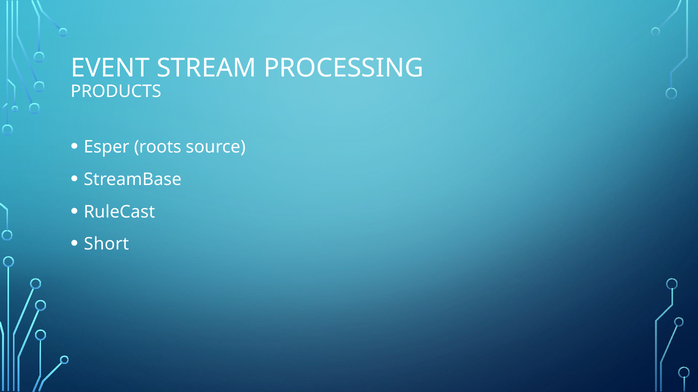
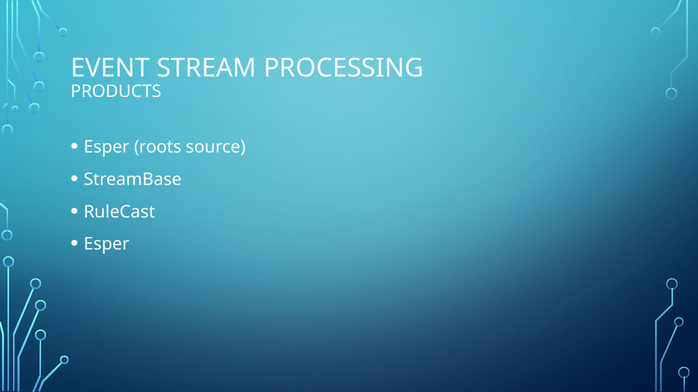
Short: Short -> Esper (107, 244)
